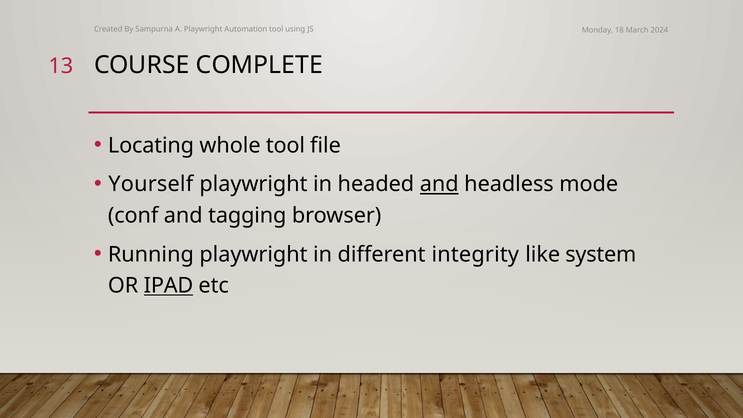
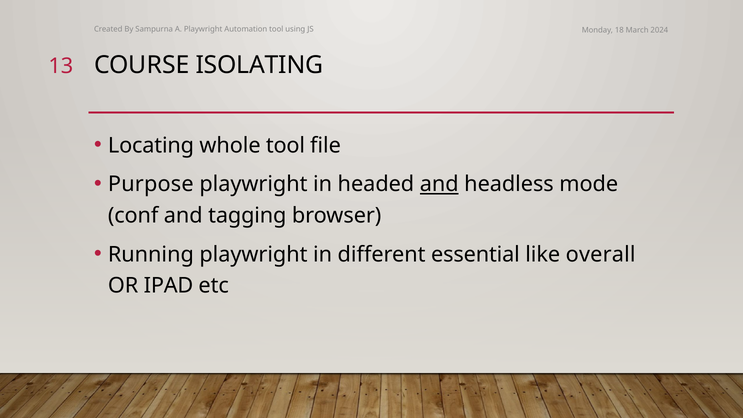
COMPLETE: COMPLETE -> ISOLATING (259, 65)
Yourself: Yourself -> Purpose (151, 184)
integrity: integrity -> essential (475, 254)
system: system -> overall (601, 254)
IPAD underline: present -> none (168, 286)
